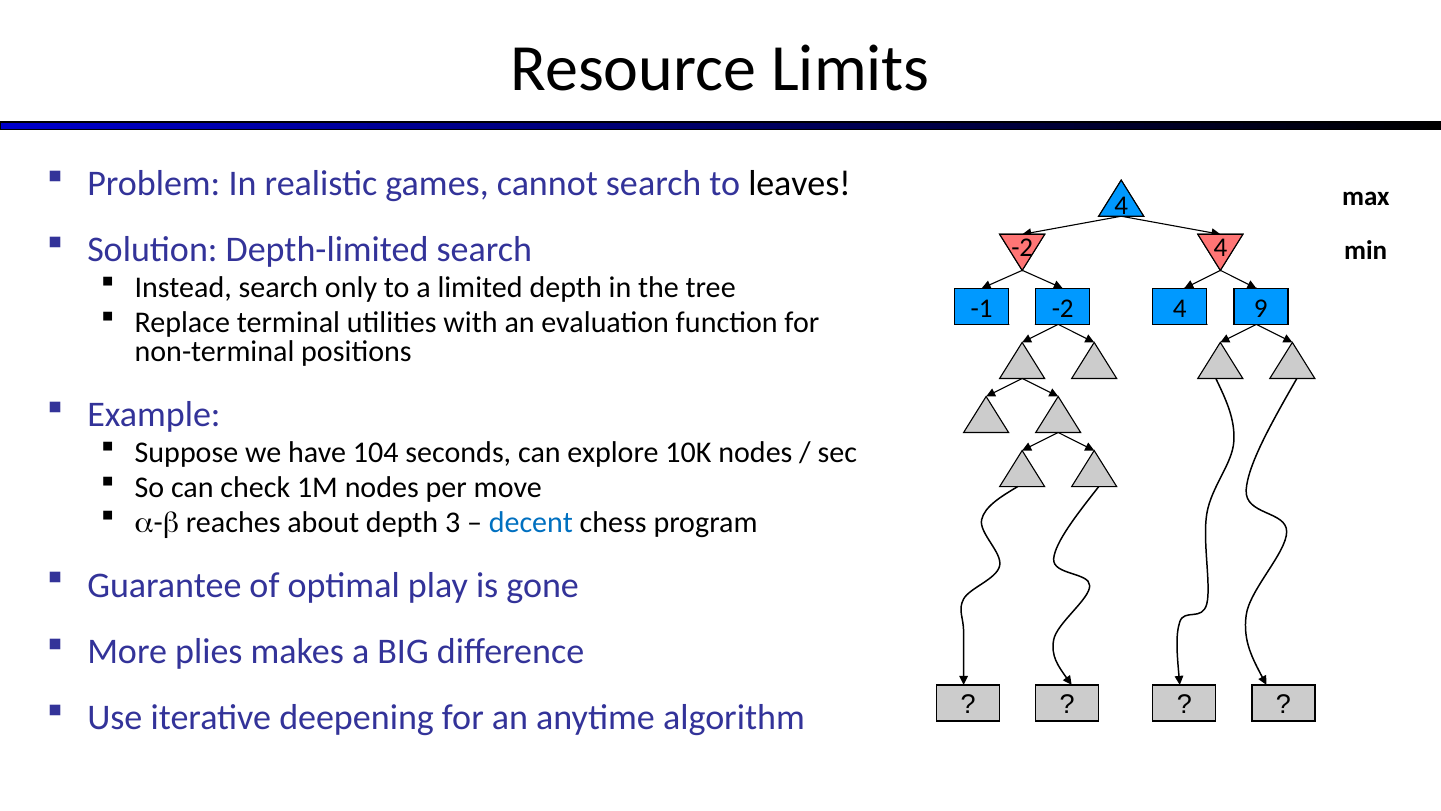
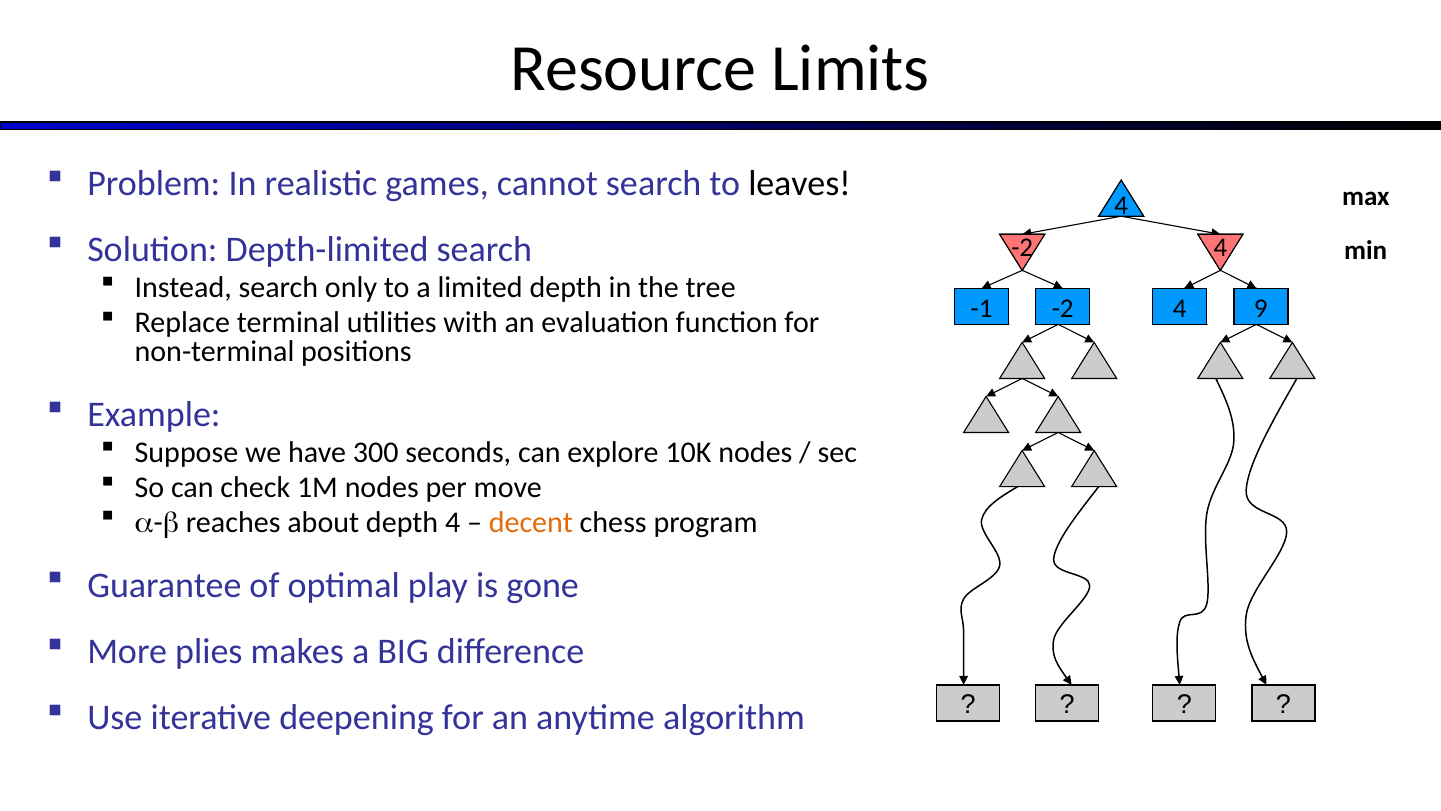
104: 104 -> 300 (376, 452)
depth 3: 3 -> 4 (453, 522)
decent colour: blue -> orange (531, 522)
